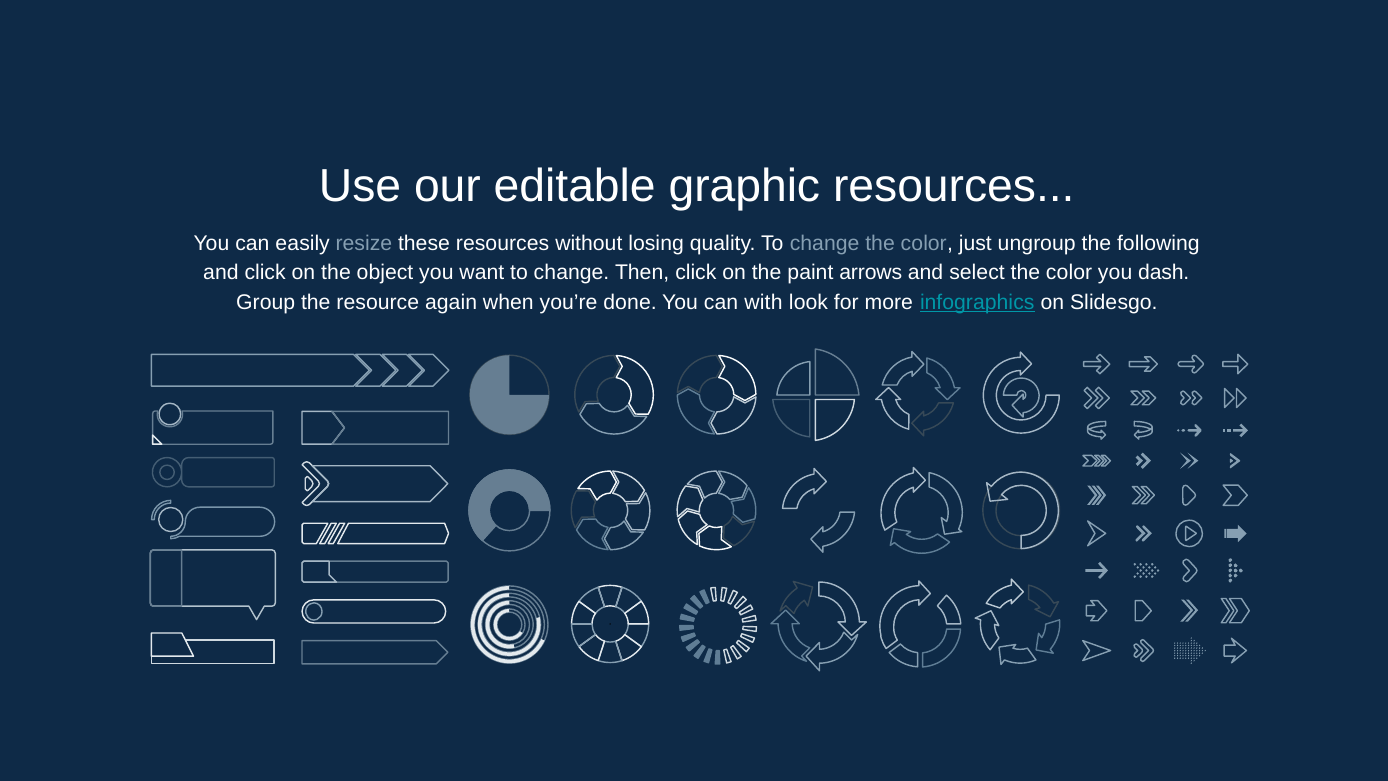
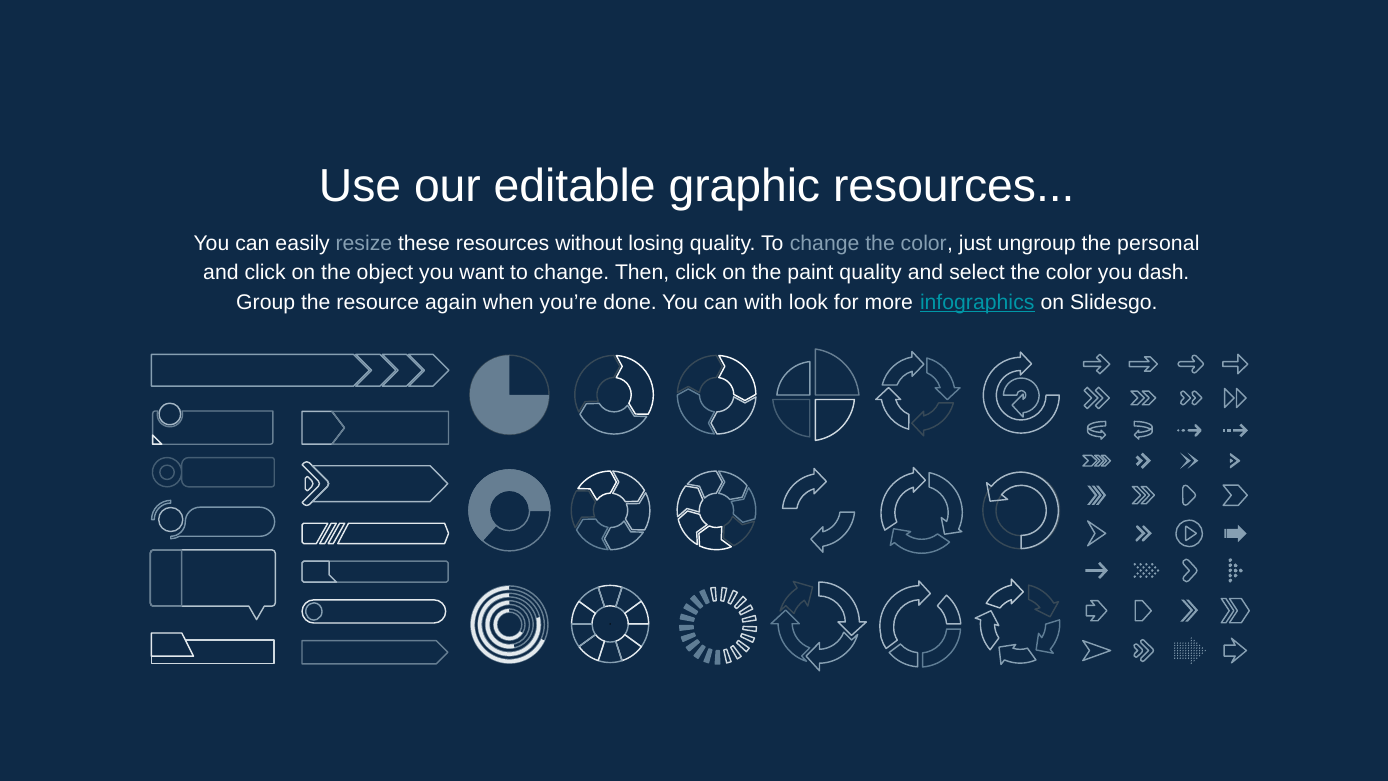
following: following -> personal (1158, 243)
paint arrows: arrows -> quality (871, 273)
